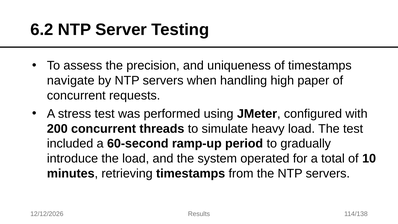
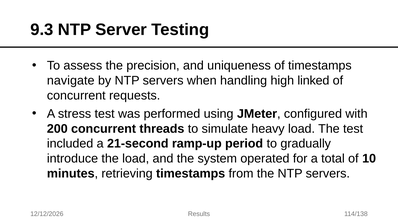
6.2: 6.2 -> 9.3 (42, 30)
paper: paper -> linked (313, 81)
60-second: 60-second -> 21-second (138, 144)
